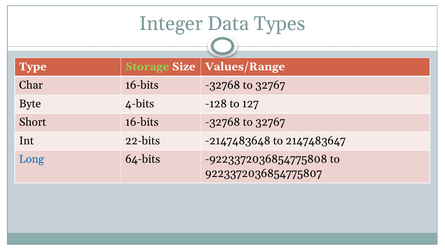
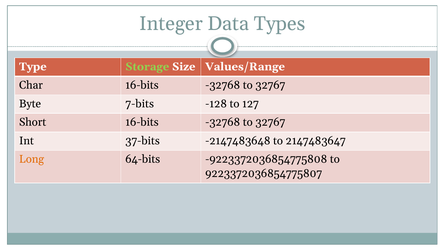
4-bits: 4-bits -> 7-bits (140, 104)
22-bits: 22-bits -> 37-bits (143, 141)
Long colour: blue -> orange (32, 159)
